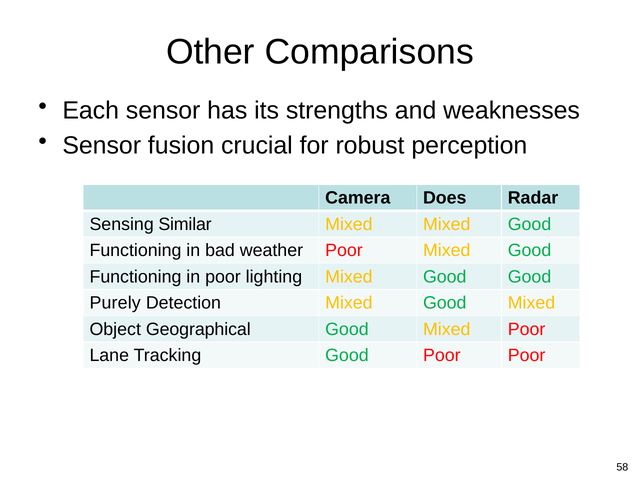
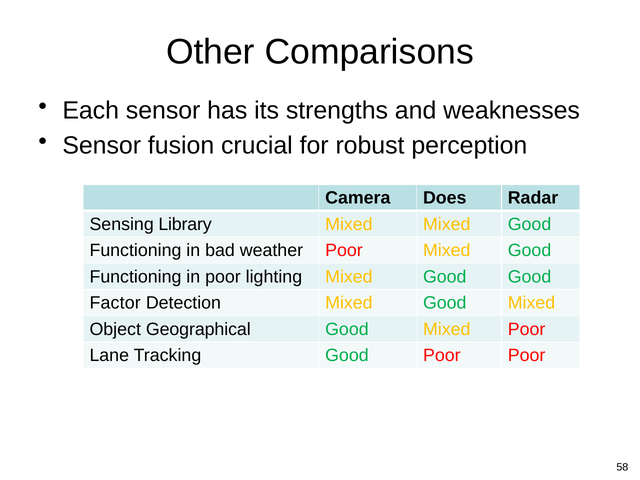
Similar: Similar -> Library (185, 224)
Purely: Purely -> Factor (115, 303)
